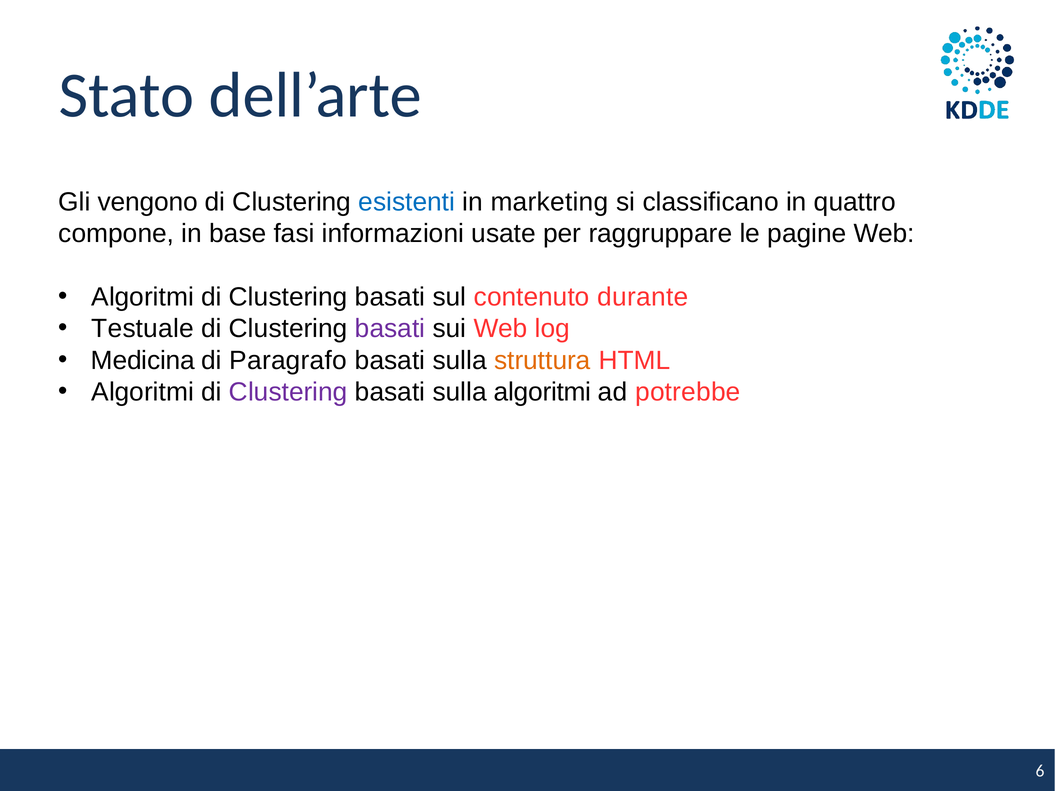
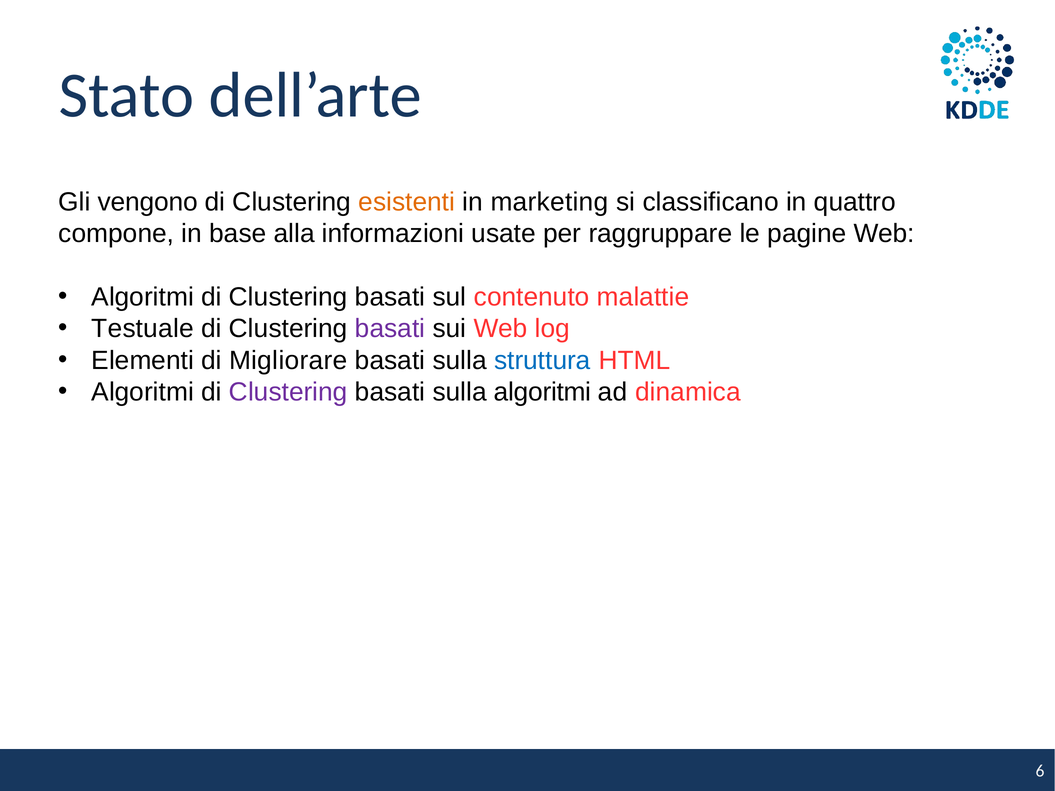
esistenti colour: blue -> orange (407, 202)
fasi: fasi -> alla (294, 234)
durante: durante -> malattie (643, 297)
Medicina: Medicina -> Elementi (143, 360)
Paragrafo: Paragrafo -> Migliorare (288, 360)
struttura colour: orange -> blue (542, 360)
potrebbe: potrebbe -> dinamica (688, 392)
